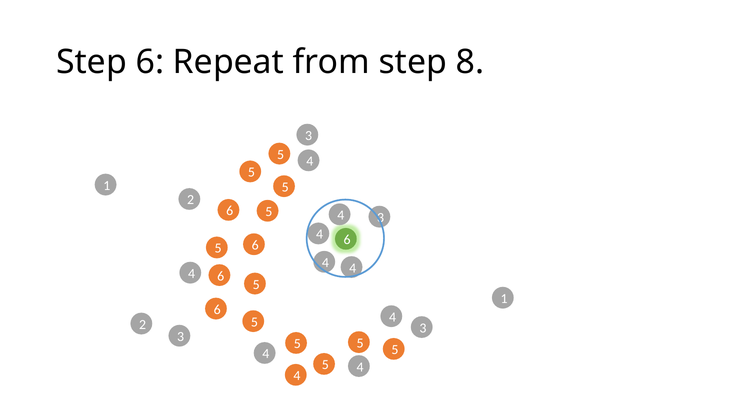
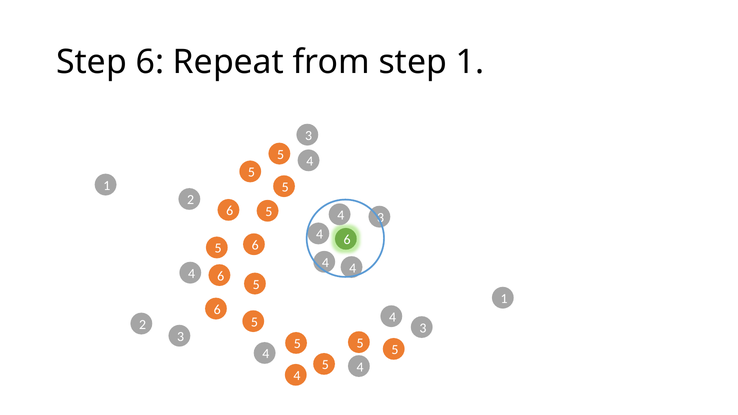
step 8: 8 -> 1 (470, 62)
